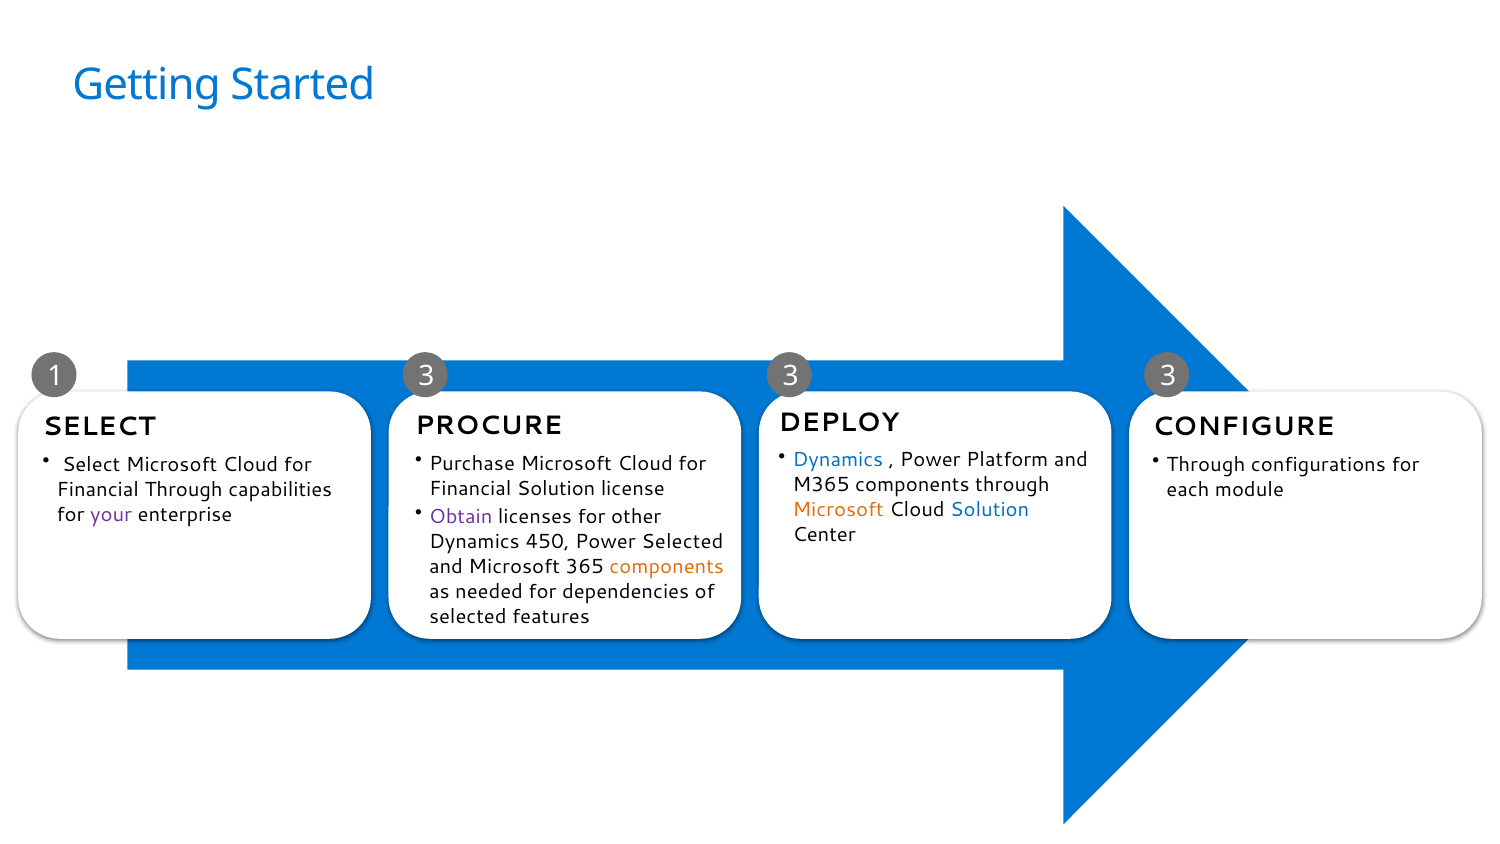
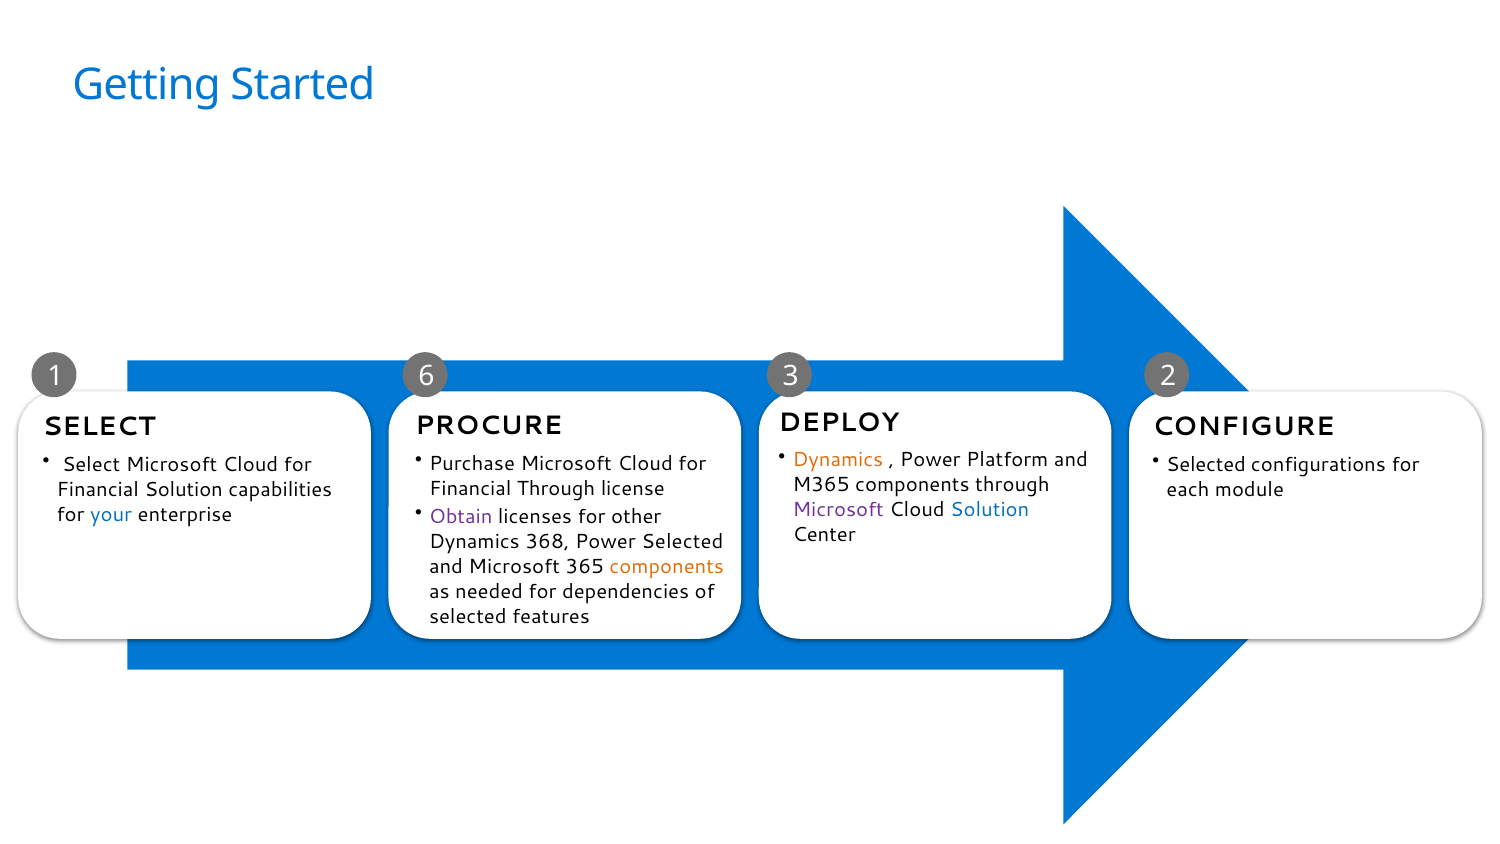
1 3: 3 -> 6 (427, 376)
3: 3 -> 2 (1168, 376)
Dynamics colour: blue -> orange (838, 460)
Through: Through -> Selected (1206, 464)
Financial Solution: Solution -> Through (556, 488)
Financial Through: Through -> Solution (184, 489)
Microsoft colour: orange -> purple (838, 510)
your colour: purple -> blue (111, 514)
450: 450 -> 368 (547, 541)
